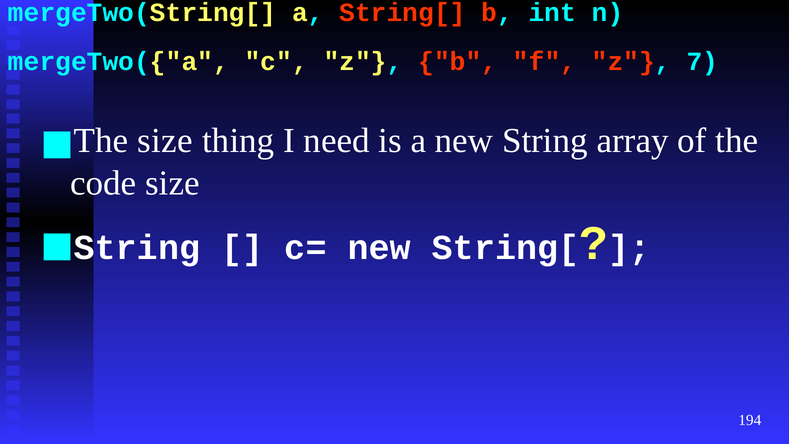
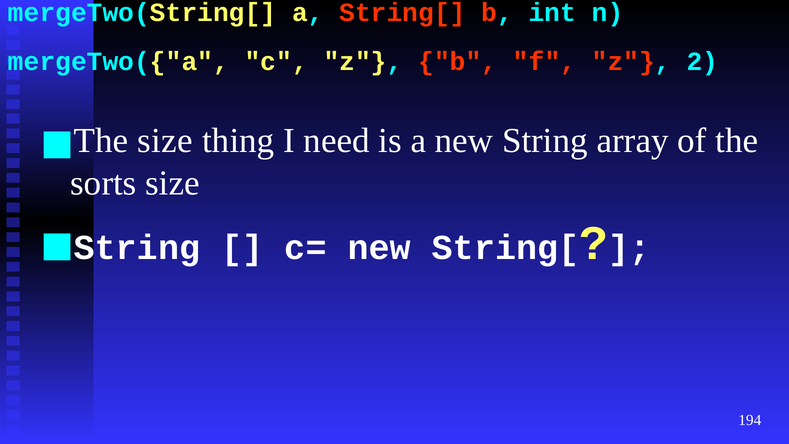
7: 7 -> 2 (702, 62)
code: code -> sorts (103, 183)
